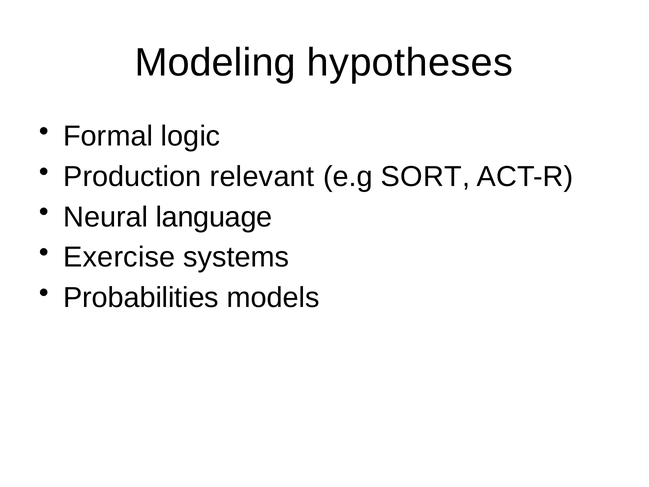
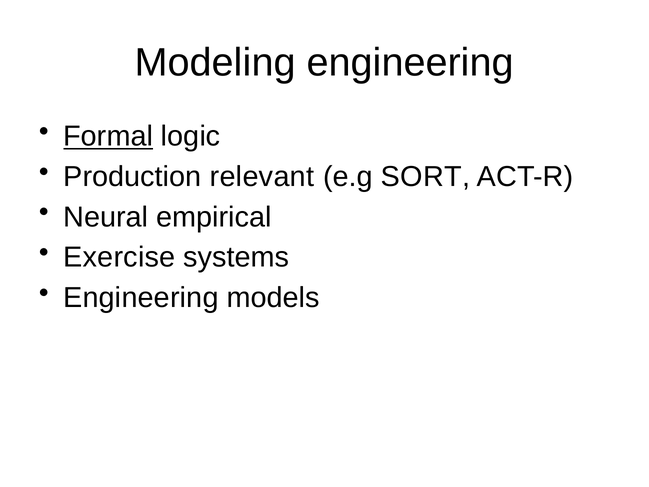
Modeling hypotheses: hypotheses -> engineering (410, 63)
Formal underline: none -> present (108, 136)
language: language -> empirical (214, 217)
Probabilities: Probabilities -> Engineering (141, 298)
